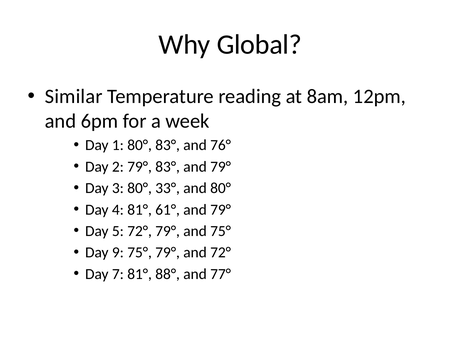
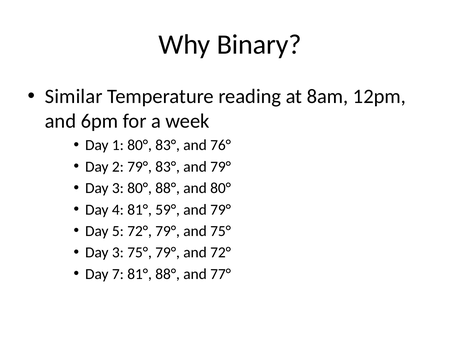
Global: Global -> Binary (259, 45)
80° 33°: 33° -> 88° (168, 188)
61°: 61° -> 59° (168, 210)
9: 9 -> 3 (118, 253)
